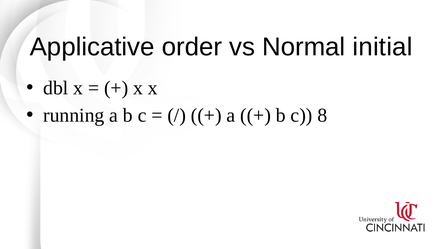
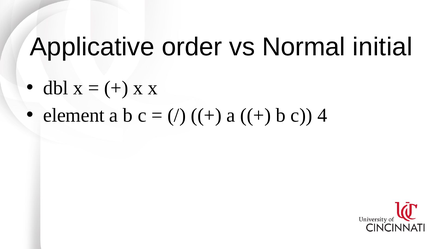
running: running -> element (74, 116)
8: 8 -> 4 (322, 116)
